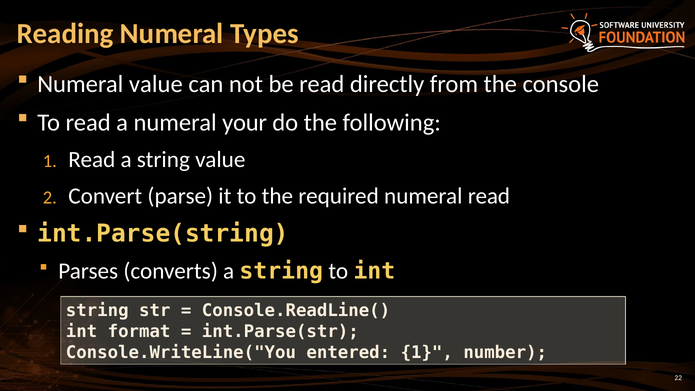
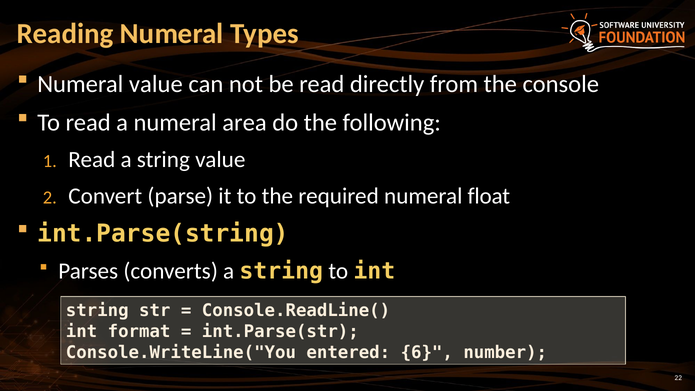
your: your -> area (244, 122)
numeral read: read -> float (489, 196)
entered 1: 1 -> 6 (427, 352)
